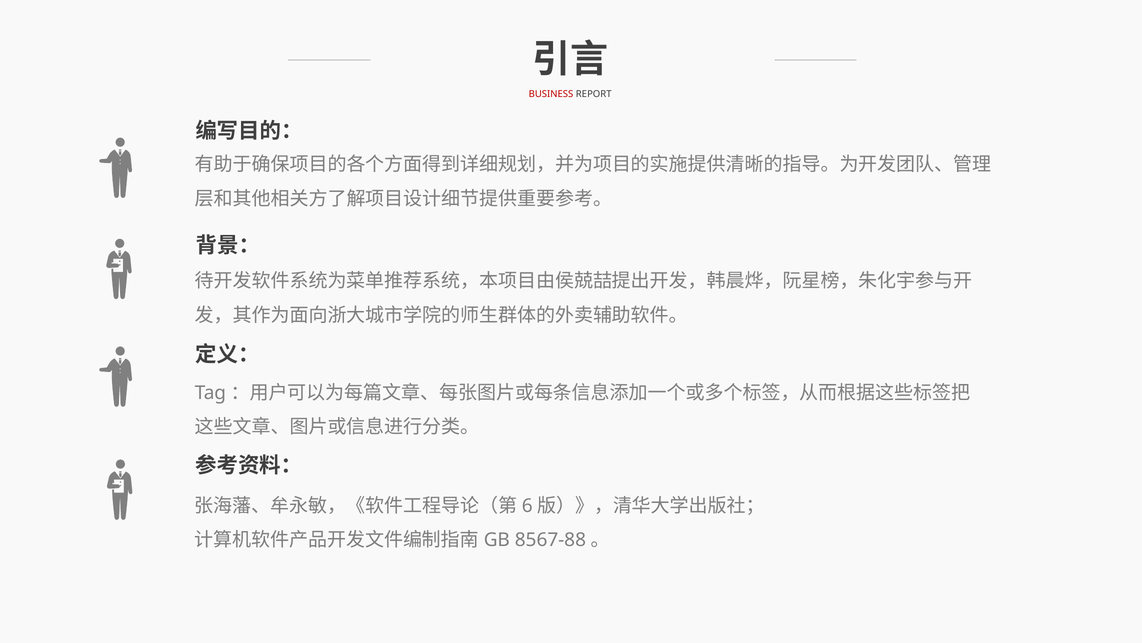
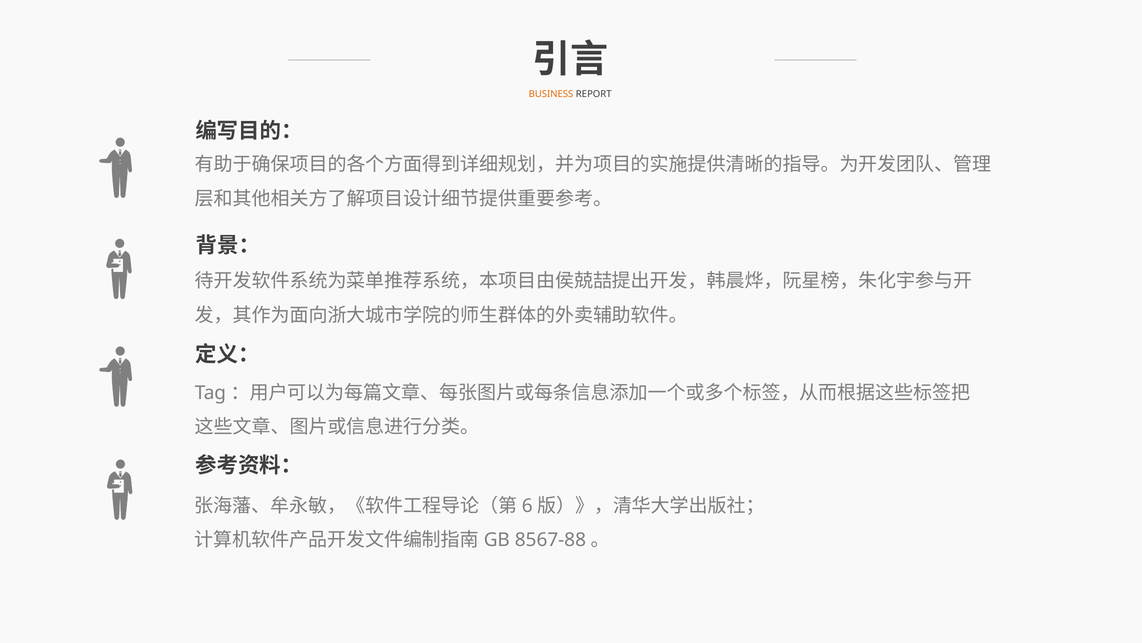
BUSINESS colour: red -> orange (551, 94)
